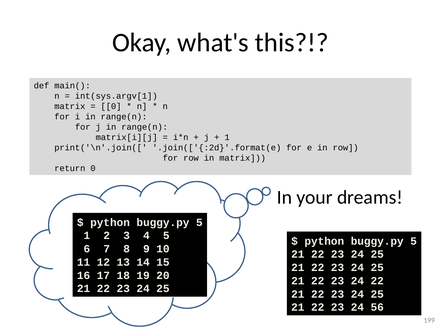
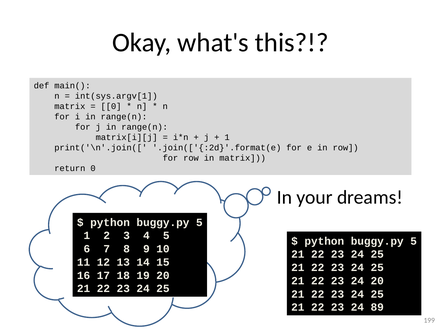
24 22: 22 -> 20 (377, 281)
56: 56 -> 89 (377, 307)
